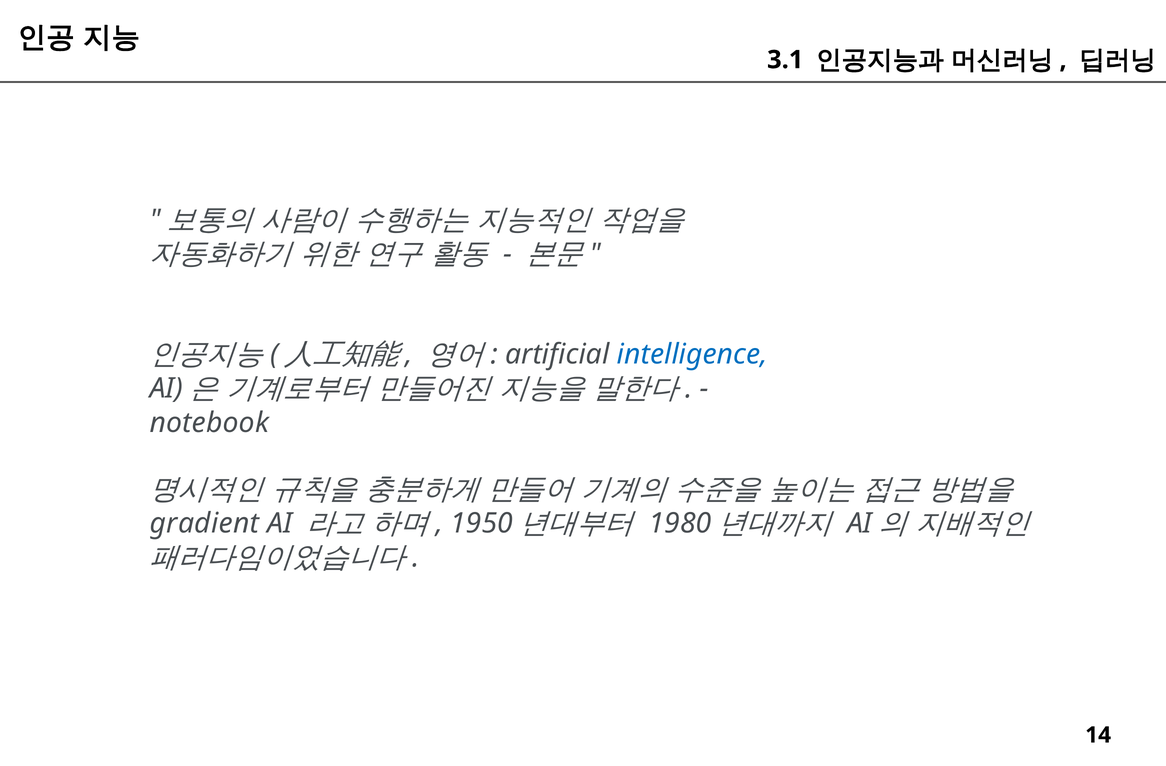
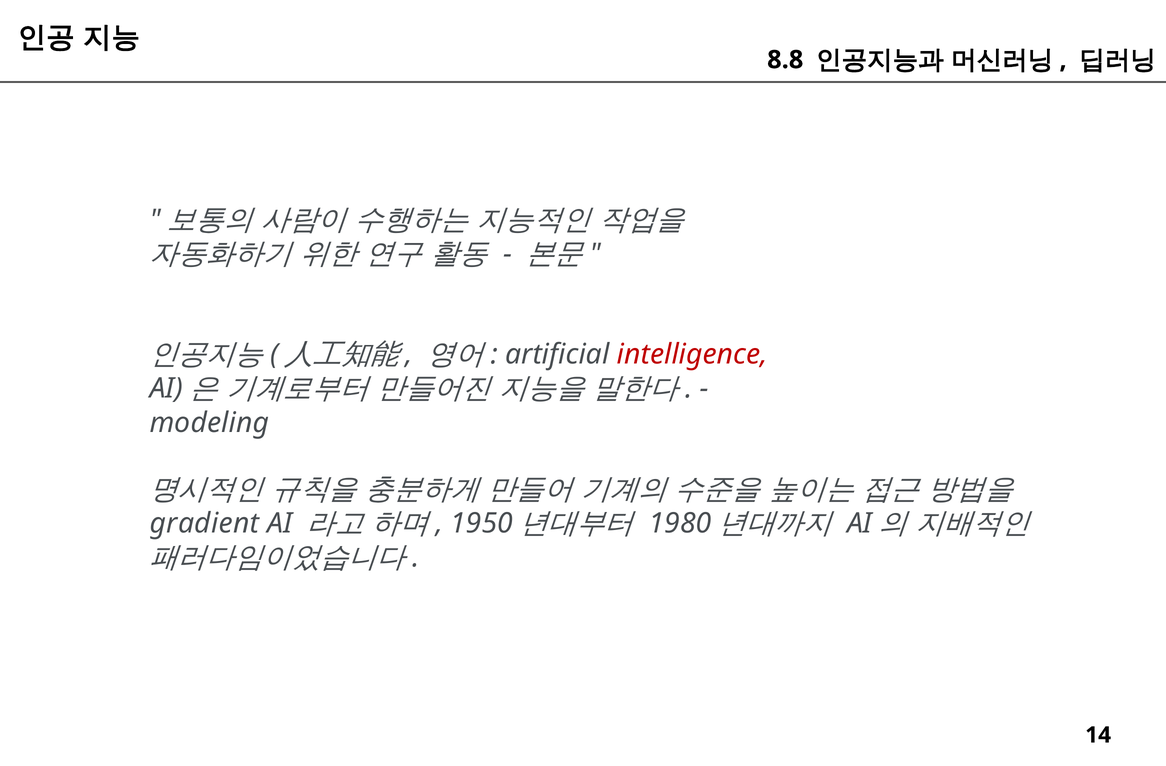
3.1: 3.1 -> 8.8 (785, 60)
intelligence colour: blue -> red (692, 354)
notebook: notebook -> modeling (209, 423)
